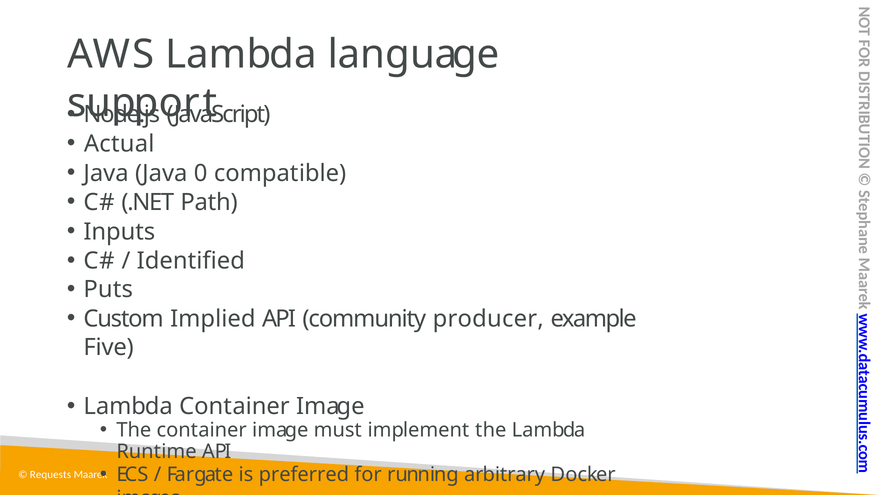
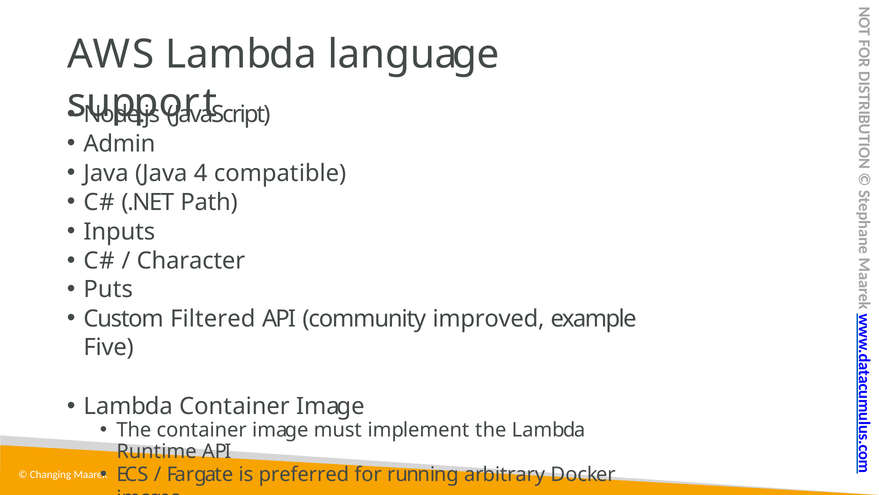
Actual: Actual -> Admin (119, 144)
0: 0 -> 4 (201, 173)
Identified: Identified -> Character (191, 261)
Implied: Implied -> Filtered (213, 318)
producer: producer -> improved (488, 318)
Requests: Requests -> Changing (51, 474)
